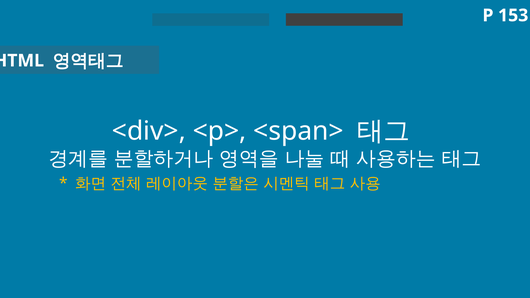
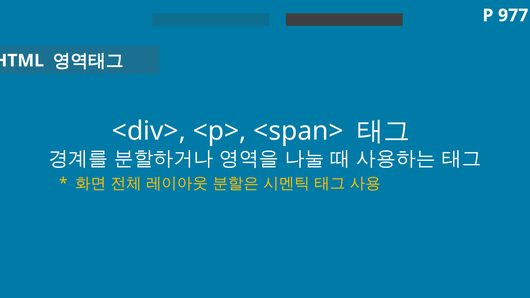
153: 153 -> 977 (513, 15)
